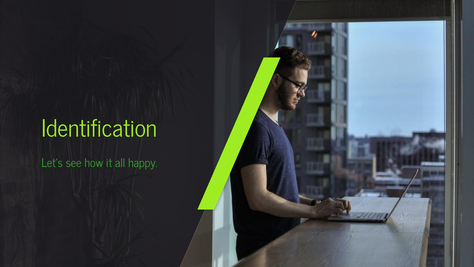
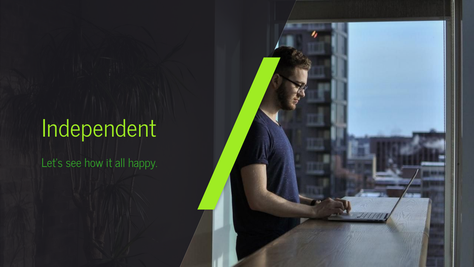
Identification: Identification -> Independent (99, 129)
